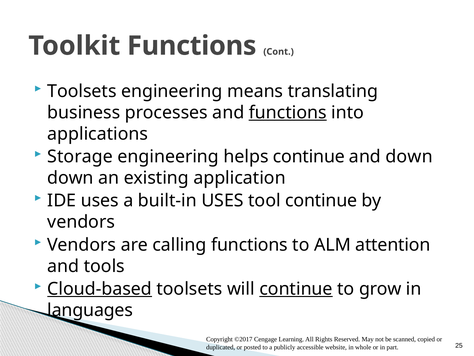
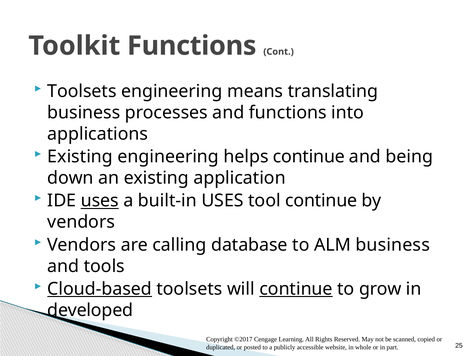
functions underline: present -> none (288, 112)
Storage: Storage -> Existing (80, 156)
and down: down -> being (409, 156)
uses underline: none -> present (100, 200)
calling functions: functions -> database (249, 244)
ALM attention: attention -> business (393, 244)
languages: languages -> developed (90, 310)
